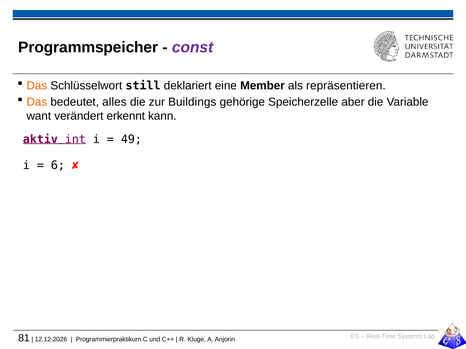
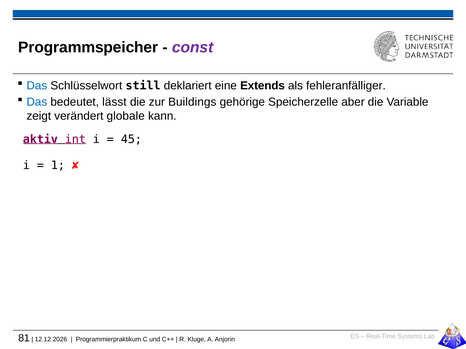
Das colour: orange -> blue (37, 86)
Member: Member -> Extends (263, 86)
repräsentieren: repräsentieren -> fehleranfälliger (346, 86)
Das colour: orange -> blue (37, 102)
alles: alles -> lässt (114, 102)
want: want -> zeigt (39, 116)
erkennt: erkennt -> globale (126, 116)
49: 49 -> 45 (131, 140)
6: 6 -> 1 (58, 166)
